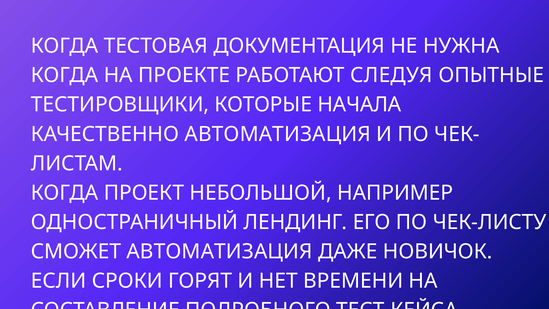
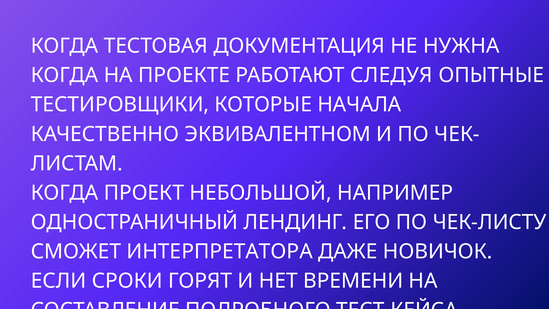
КАЧЕСТВЕННО АВТОМАТИЗАЦИЯ: АВТОМАТИЗАЦИЯ -> ЭКВИВАЛЕНТНОМ (278, 134)
СМОЖЕТ АВТОМАТИЗАЦИЯ: АВТОМАТИЗАЦИЯ -> ИНТЕРПРЕТАТОРА (220, 251)
